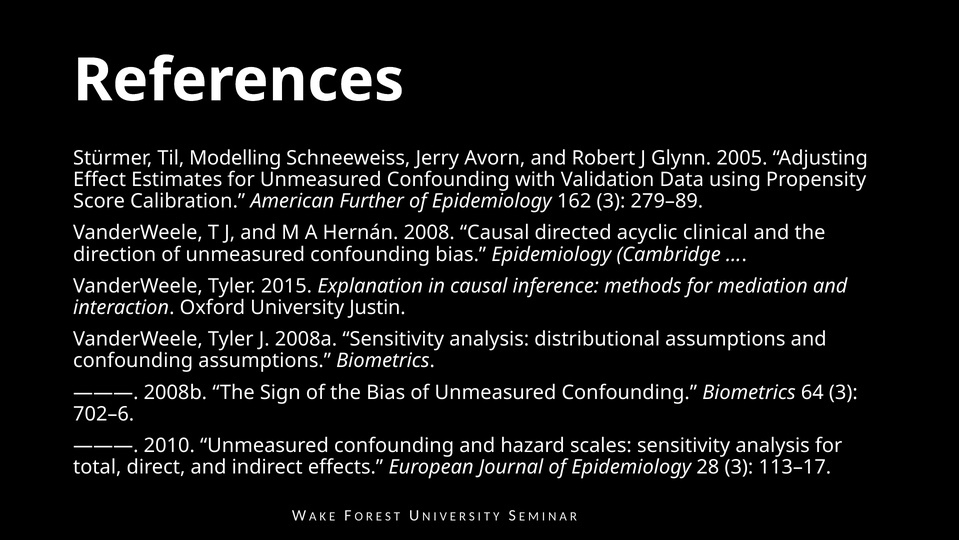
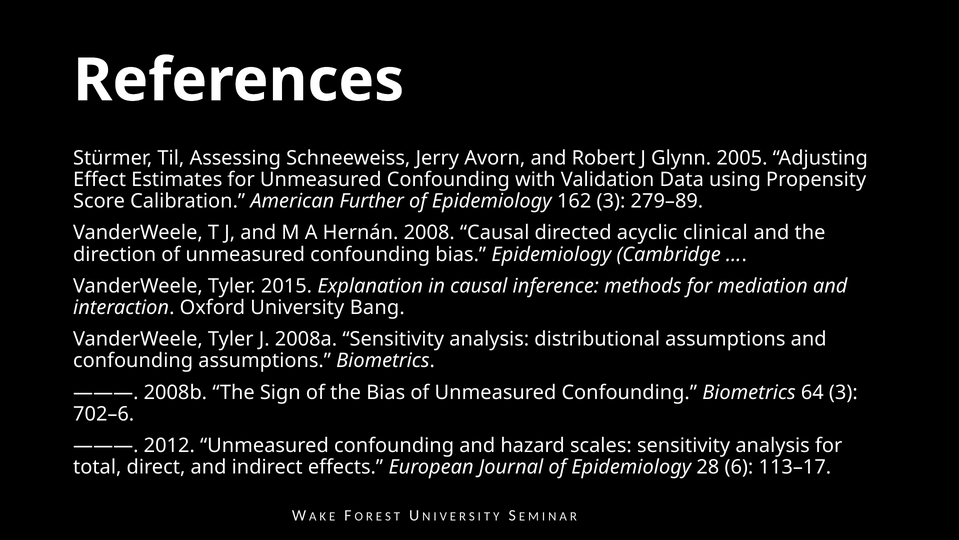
Modelling: Modelling -> Assessing (235, 158)
Justin: Justin -> Bang (377, 307)
2010: 2010 -> 2012 (169, 445)
28 3: 3 -> 6 (739, 467)
